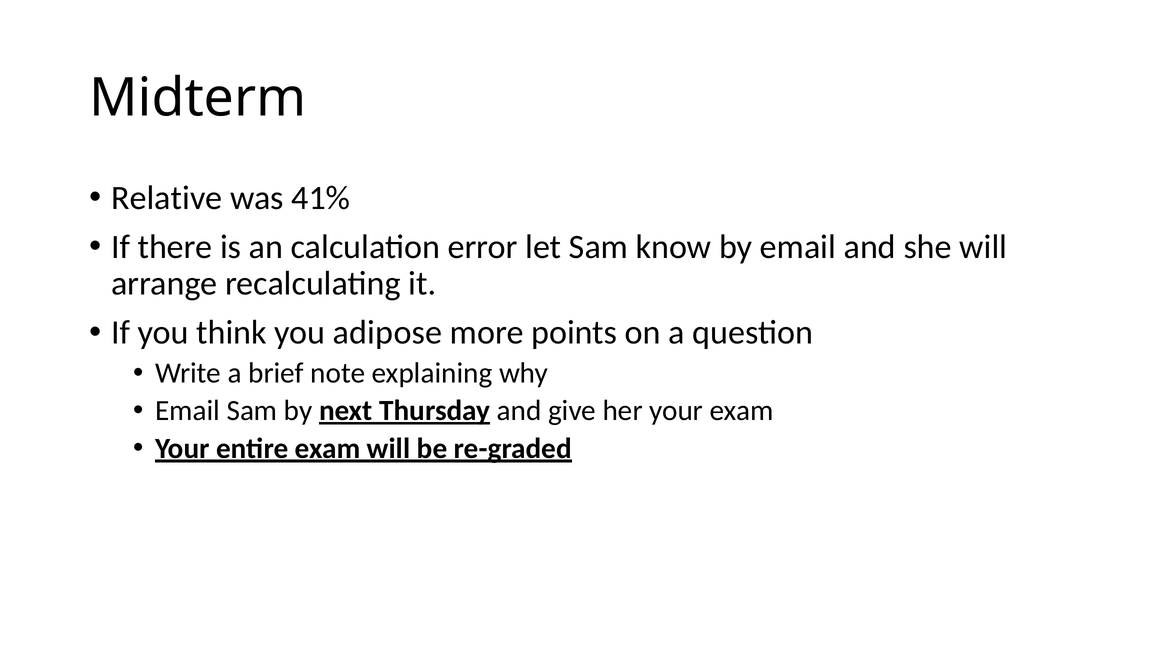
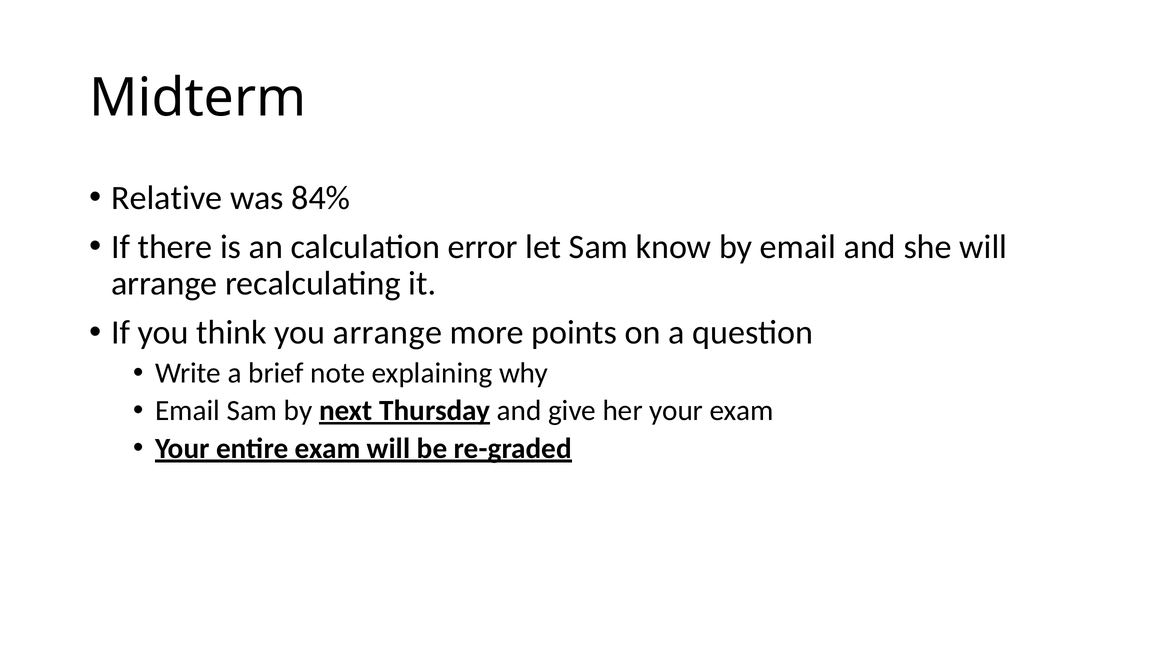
41%: 41% -> 84% (321, 198)
you adipose: adipose -> arrange (387, 333)
